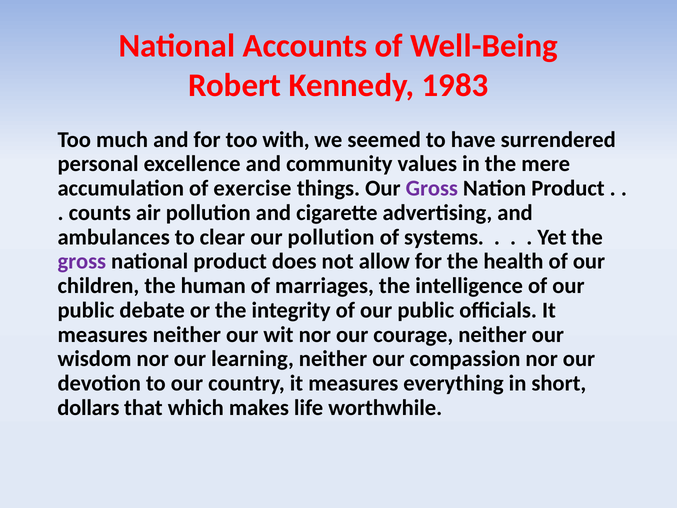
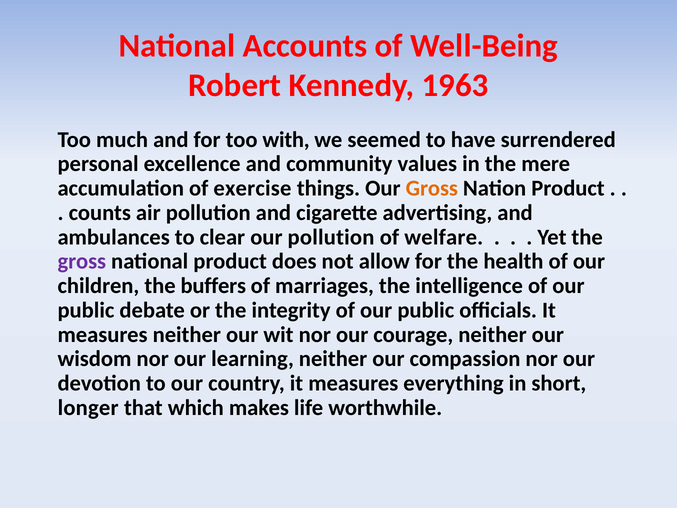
1983: 1983 -> 1963 (455, 85)
Gross colour: purple -> orange (432, 188)
systems: systems -> welfare (444, 237)
human: human -> buffers (213, 286)
dollars: dollars -> longer (88, 408)
